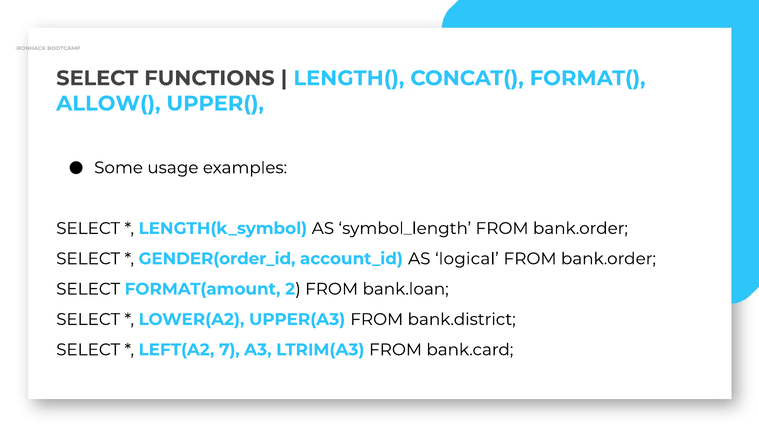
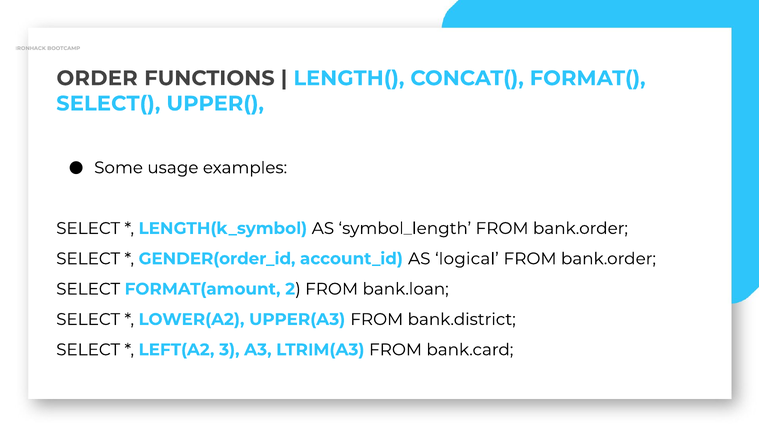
SELECT: SELECT -> ORDER (97, 78)
ALLOW(: ALLOW( -> SELECT( (108, 104)
7: 7 -> 3 (229, 350)
